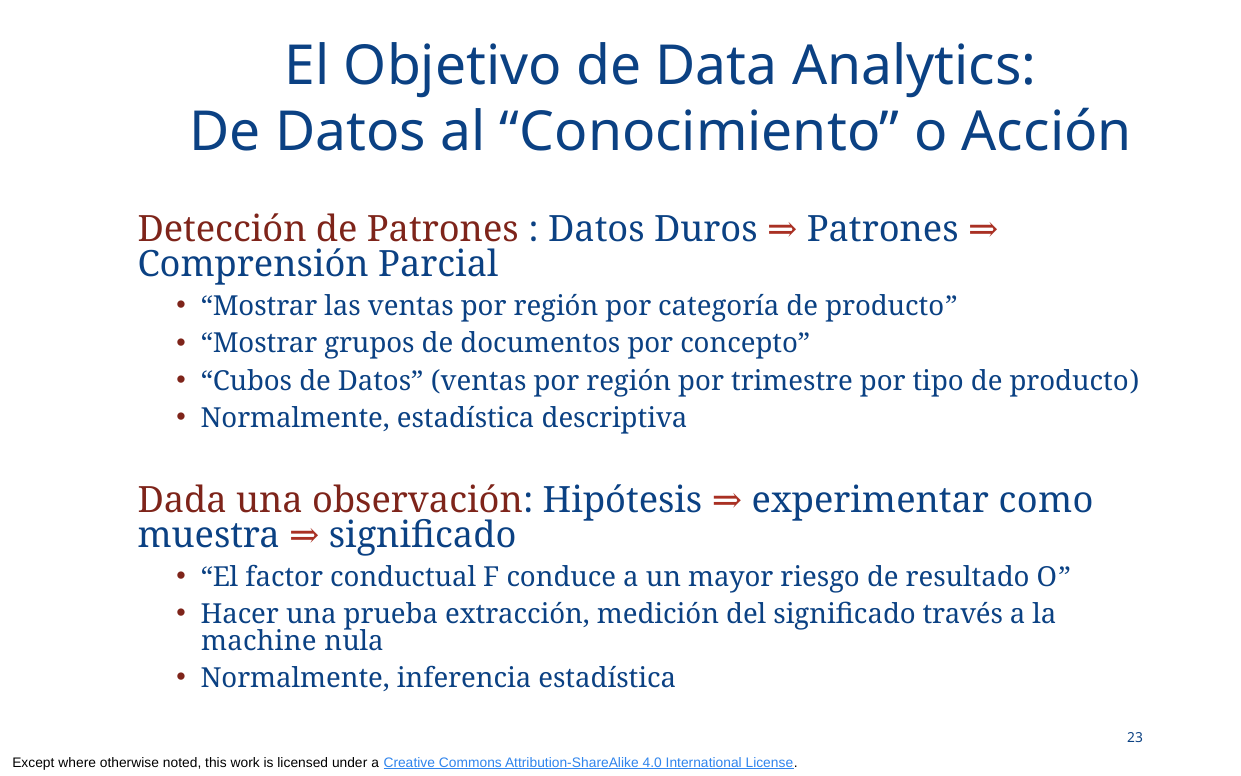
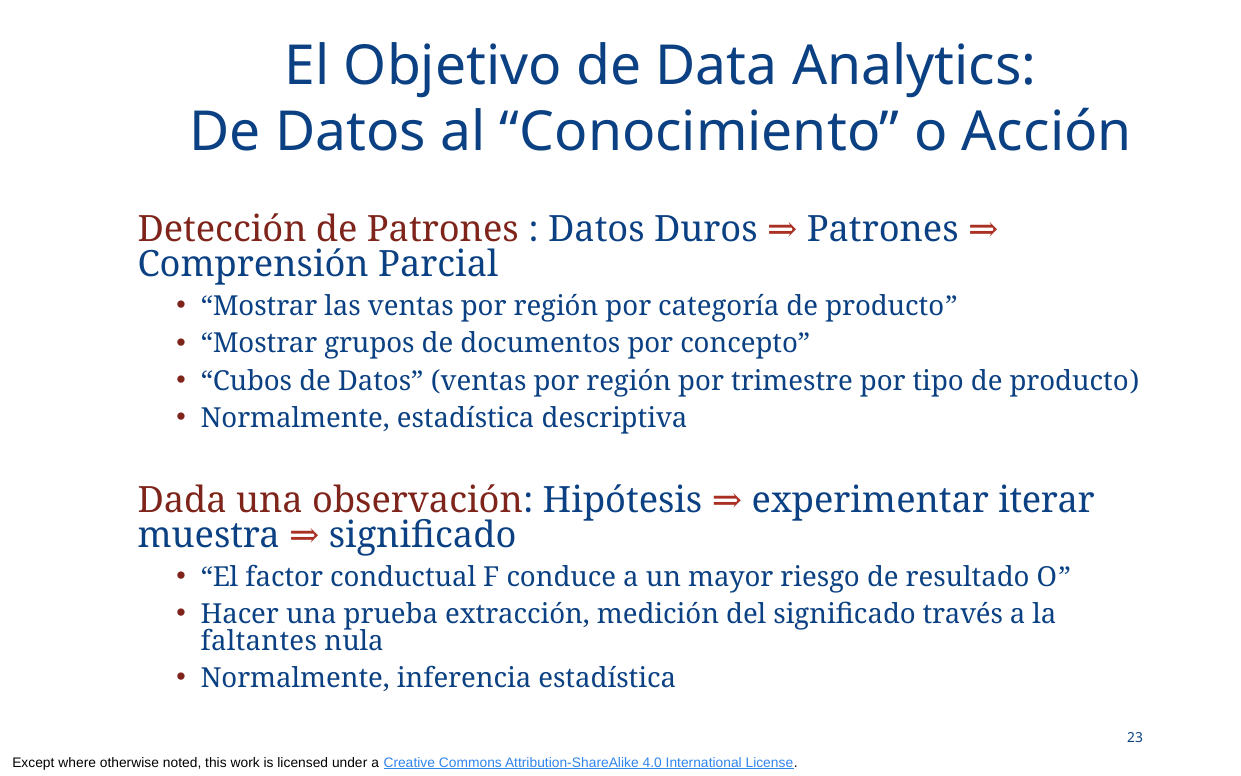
como: como -> iterar (1046, 500)
machine: machine -> faltantes (259, 641)
